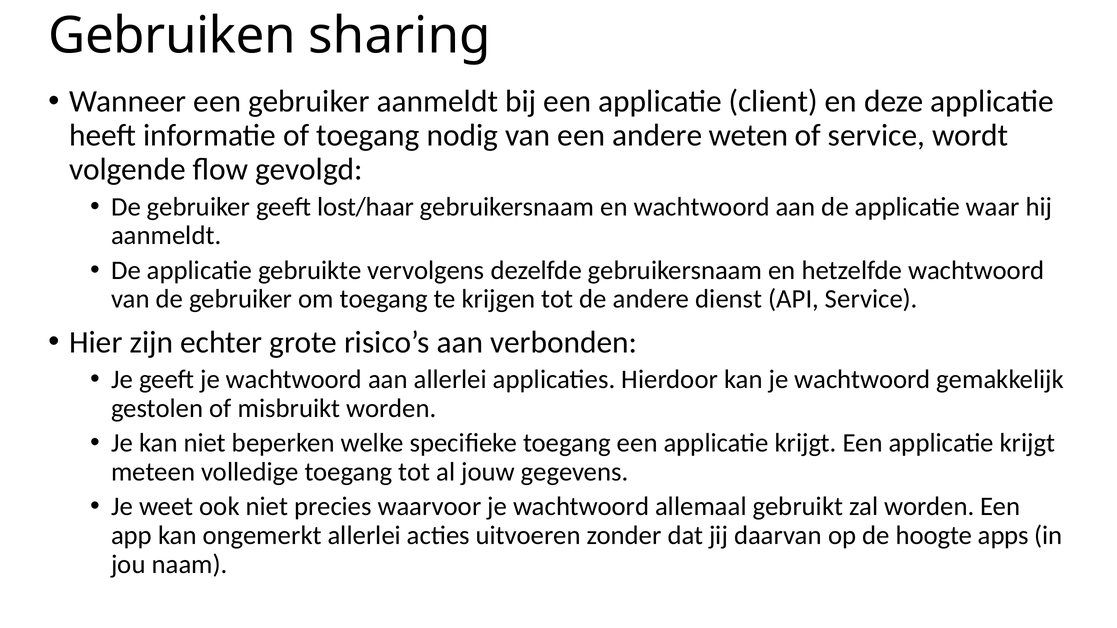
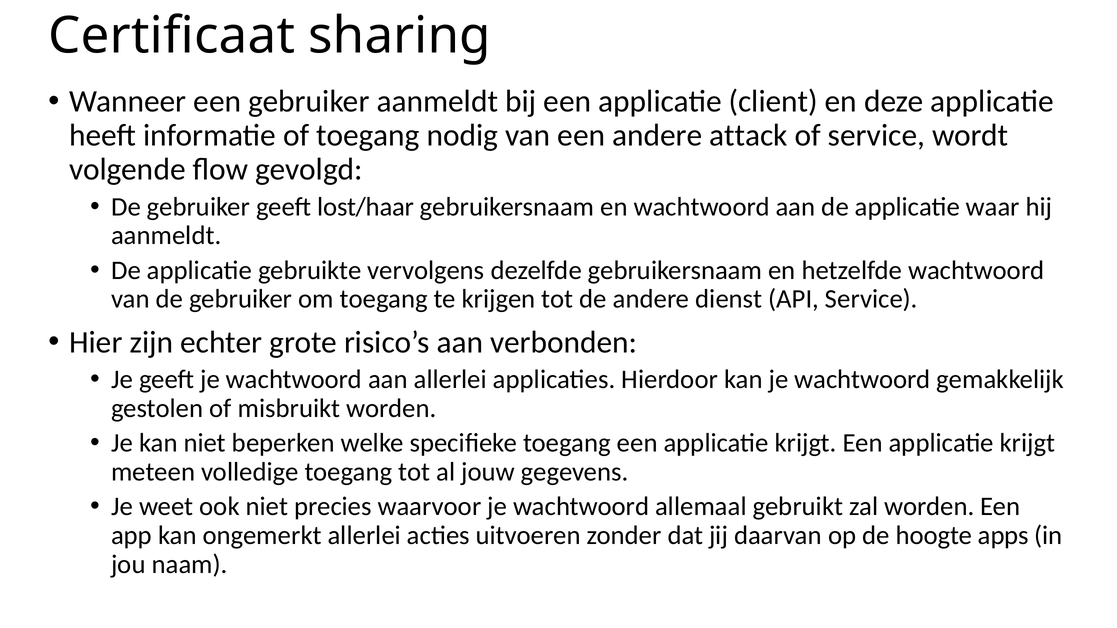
Gebruiken: Gebruiken -> Certificaat (172, 36)
weten: weten -> attack (748, 136)
